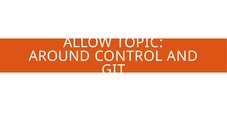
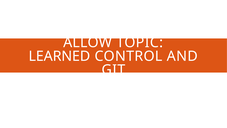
AROUND: AROUND -> LEARNED (59, 56)
